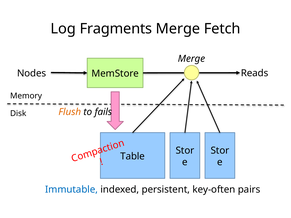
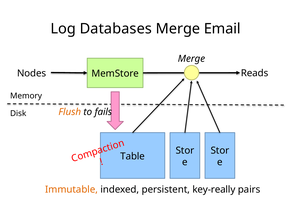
Fragments: Fragments -> Databases (116, 29)
Fetch: Fetch -> Email (222, 29)
Immutable colour: blue -> orange (71, 190)
key-often: key-often -> key-really (214, 190)
